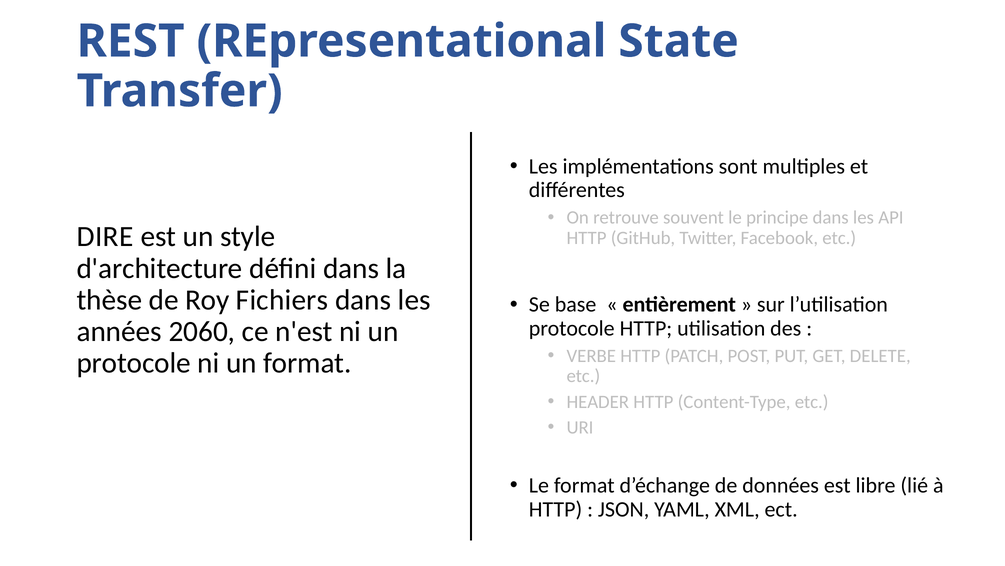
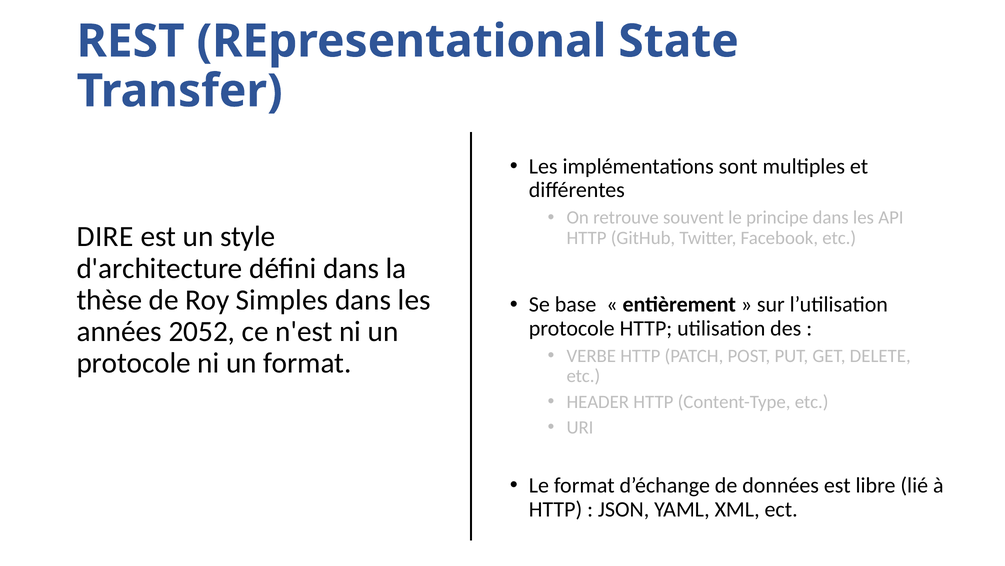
Fichiers: Fichiers -> Simples (282, 300)
2060: 2060 -> 2052 (202, 331)
